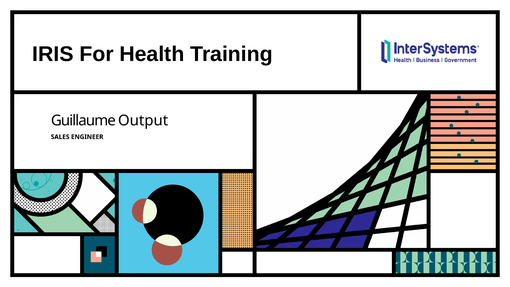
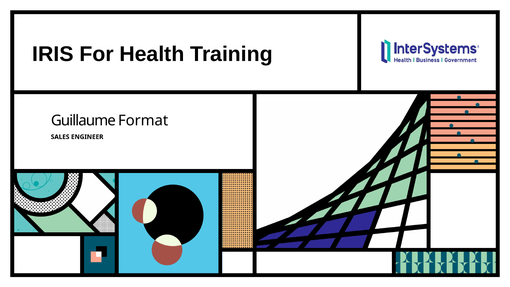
Output: Output -> Format (143, 120)
